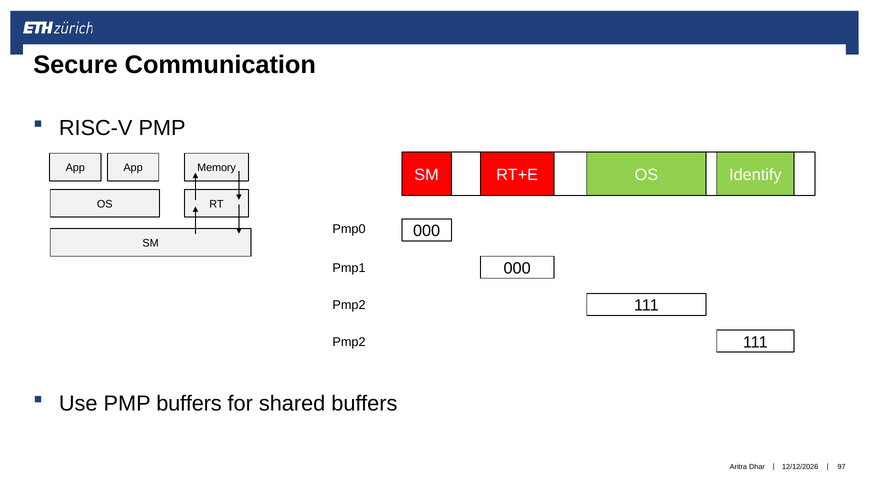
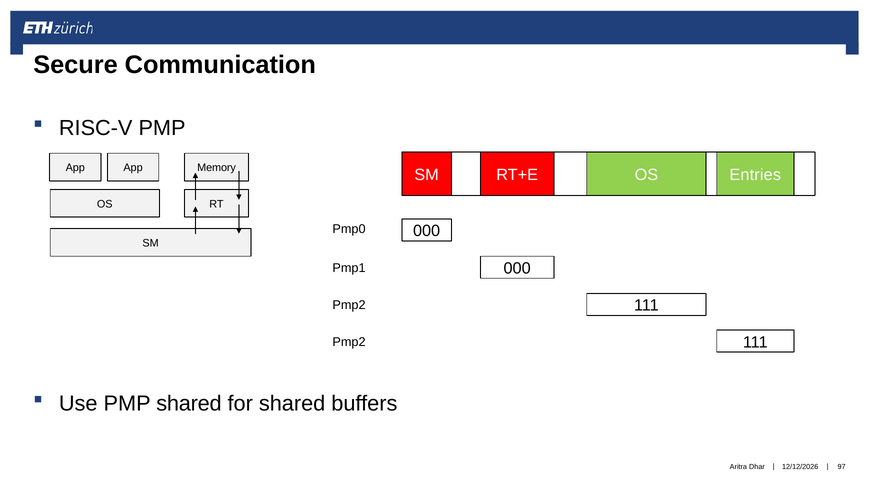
Identify: Identify -> Entries (755, 175)
PMP buffers: buffers -> shared (189, 404)
